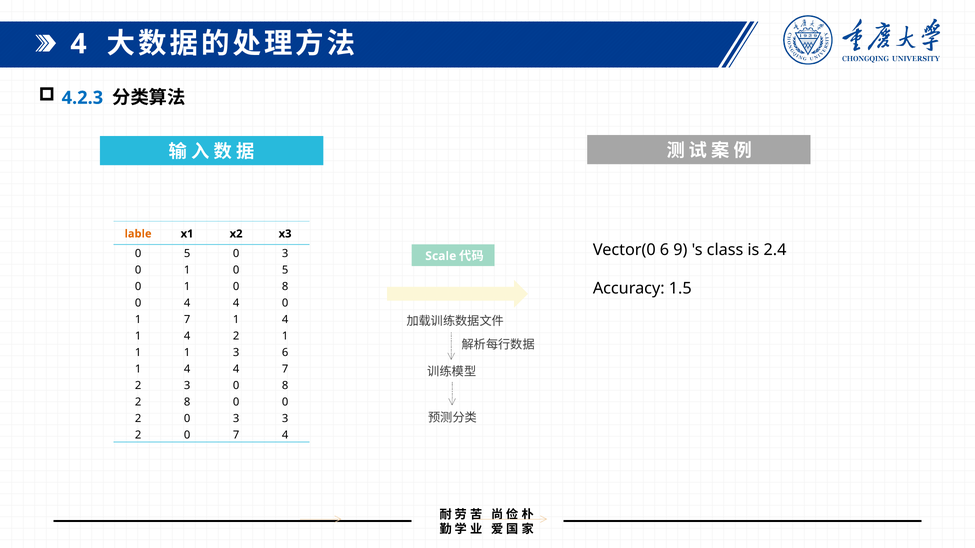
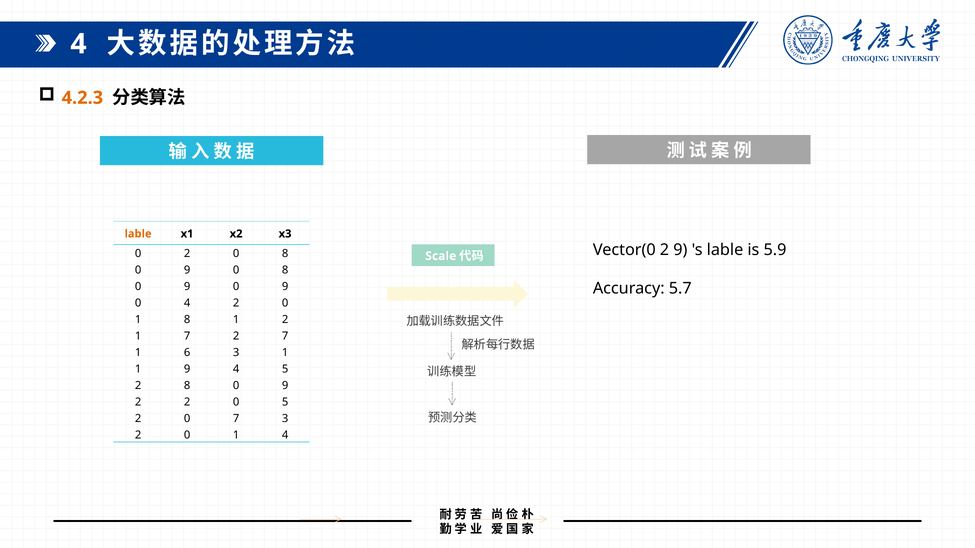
4.2.3 colour: blue -> orange (82, 98)
Vector(0 6: 6 -> 2 (664, 250)
s class: class -> lable (725, 250)
2.4: 2.4 -> 5.9 (775, 250)
5: 5 -> 2 (187, 254)
3: 3 -> 8 (285, 254)
1: 1 -> 9 (187, 270)
5: 5 -> 8 (285, 270)
1: 1 -> 9 (187, 287)
8: 8 -> 9 (285, 287)
1.5: 1.5 -> 5.7 (680, 289)
0 4 4: 4 -> 2 (236, 303)
1 7: 7 -> 8 (187, 320)
4: 4 -> 2 (285, 320)
4: 4 -> 7 (187, 336)
2 1: 1 -> 7 (285, 336)
1: 1 -> 6 (187, 353)
3 6: 6 -> 1 (285, 353)
4: 4 -> 9 (187, 369)
4 7: 7 -> 5 (285, 369)
2 3: 3 -> 8 (187, 386)
8: 8 -> 9 (285, 386)
2 8: 8 -> 2 (187, 402)
0 0: 0 -> 5 (285, 402)
2 0 3: 3 -> 7 (236, 419)
7: 7 -> 1 (236, 435)
